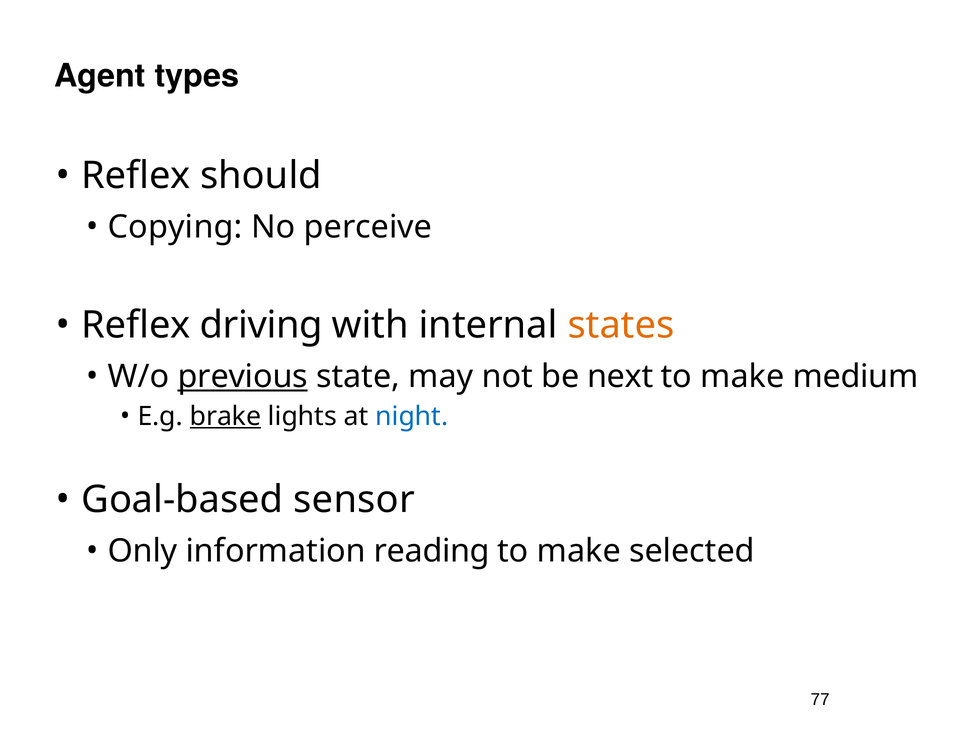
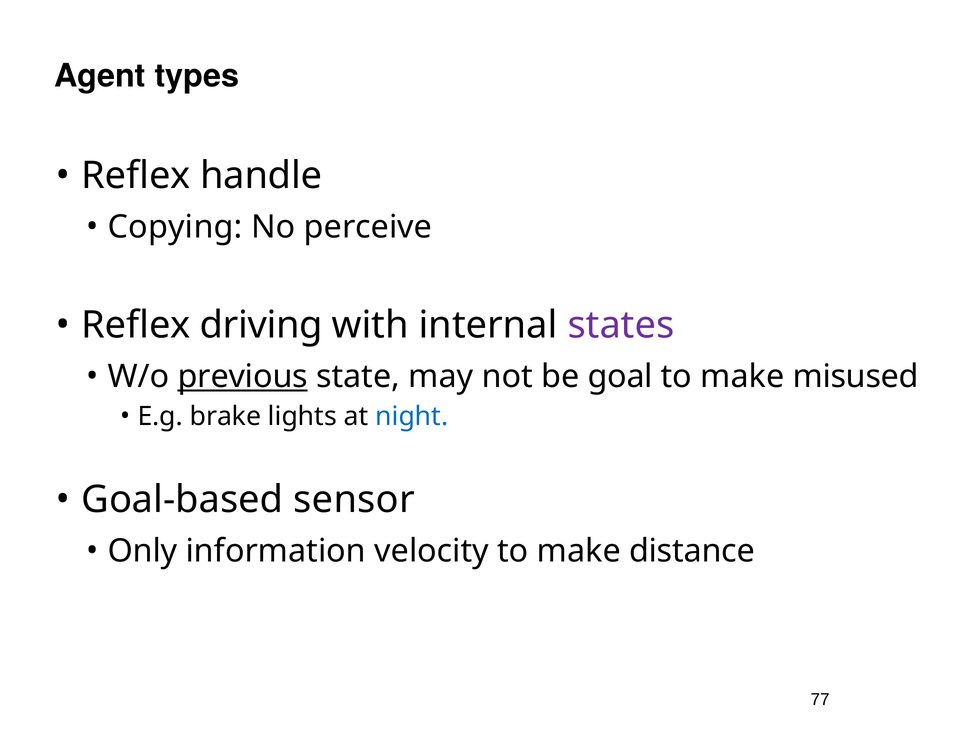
should: should -> handle (261, 176)
states colour: orange -> purple (621, 325)
next: next -> goal (620, 376)
medium: medium -> misused (856, 376)
brake underline: present -> none (226, 416)
reading: reading -> velocity (432, 551)
selected: selected -> distance (692, 551)
